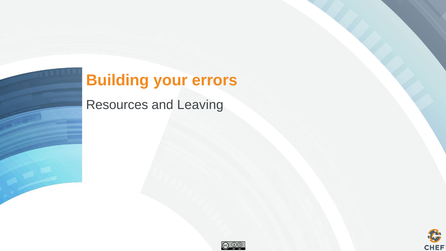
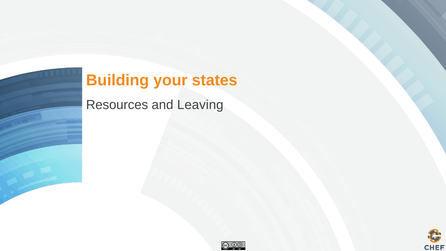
errors: errors -> states (215, 80)
